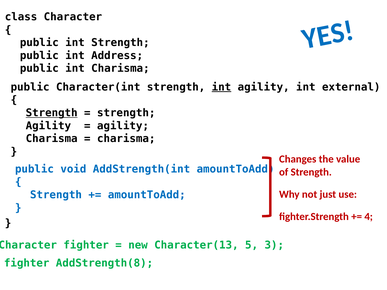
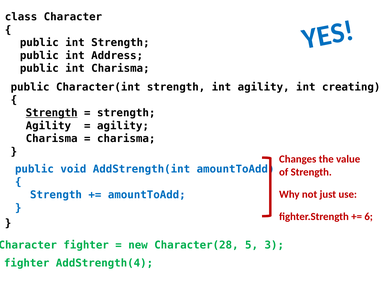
int underline: present -> none (221, 87)
external: external -> creating (351, 87)
4: 4 -> 6 (369, 217)
Character(13: Character(13 -> Character(28 (196, 245)
AddStrength(8: AddStrength(8 -> AddStrength(4 (104, 263)
